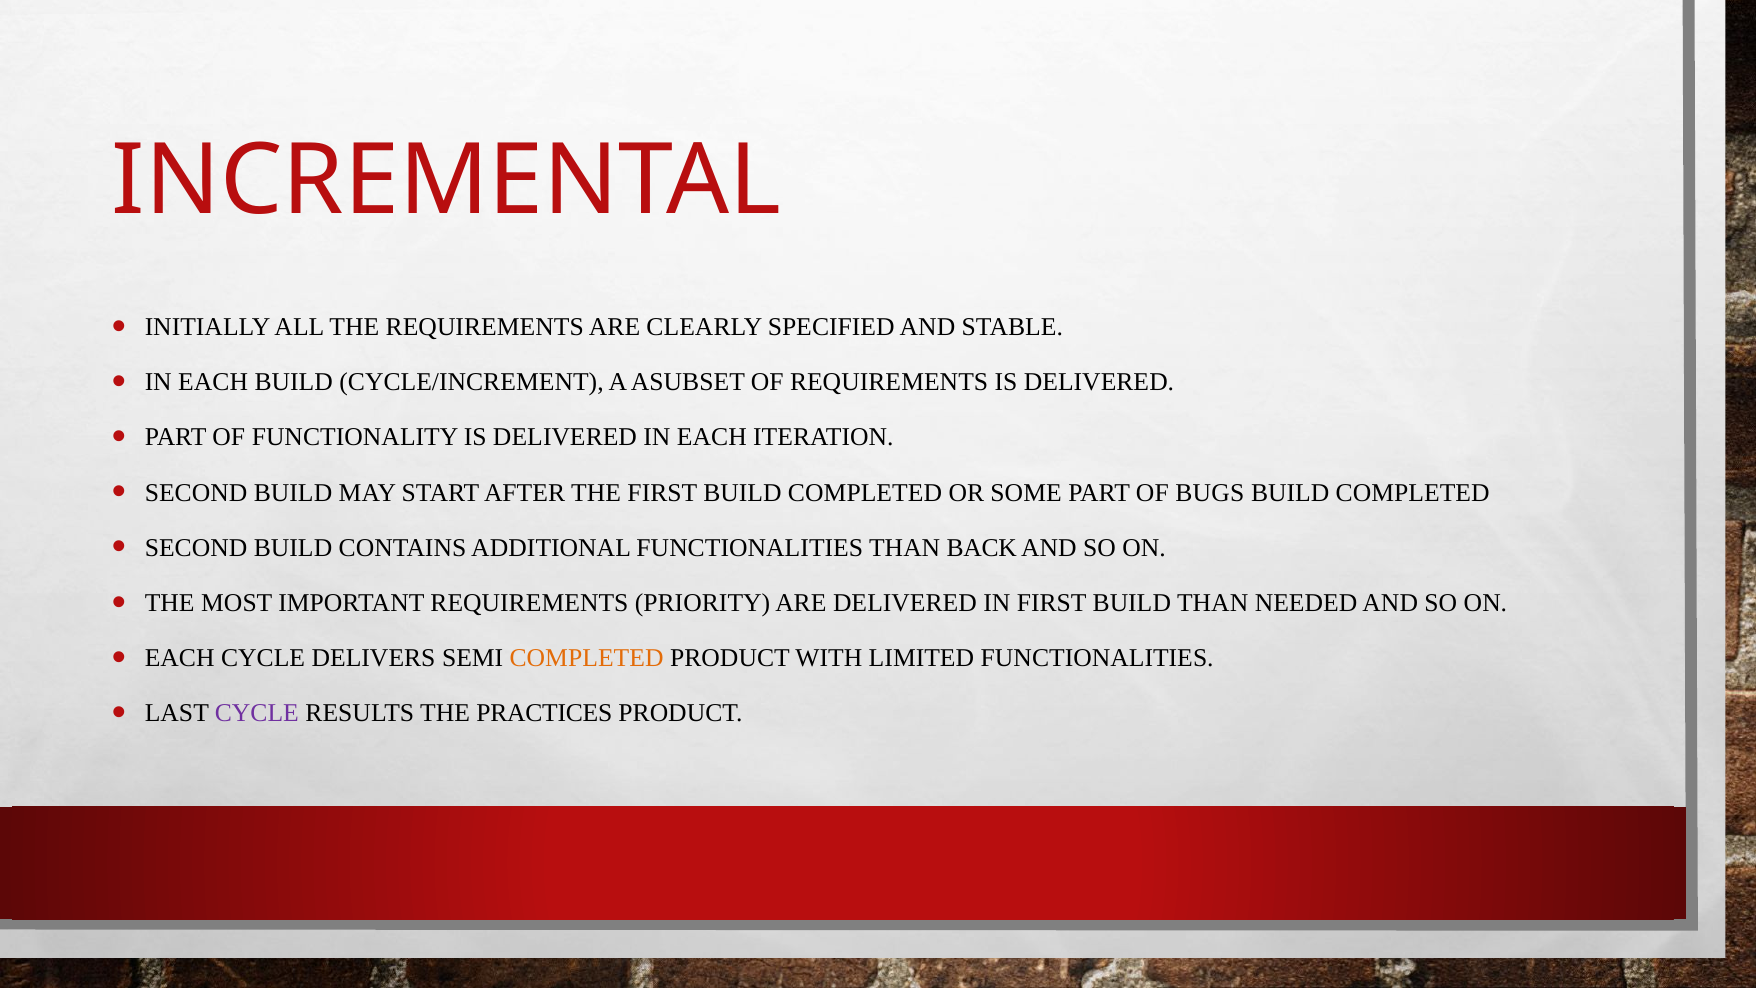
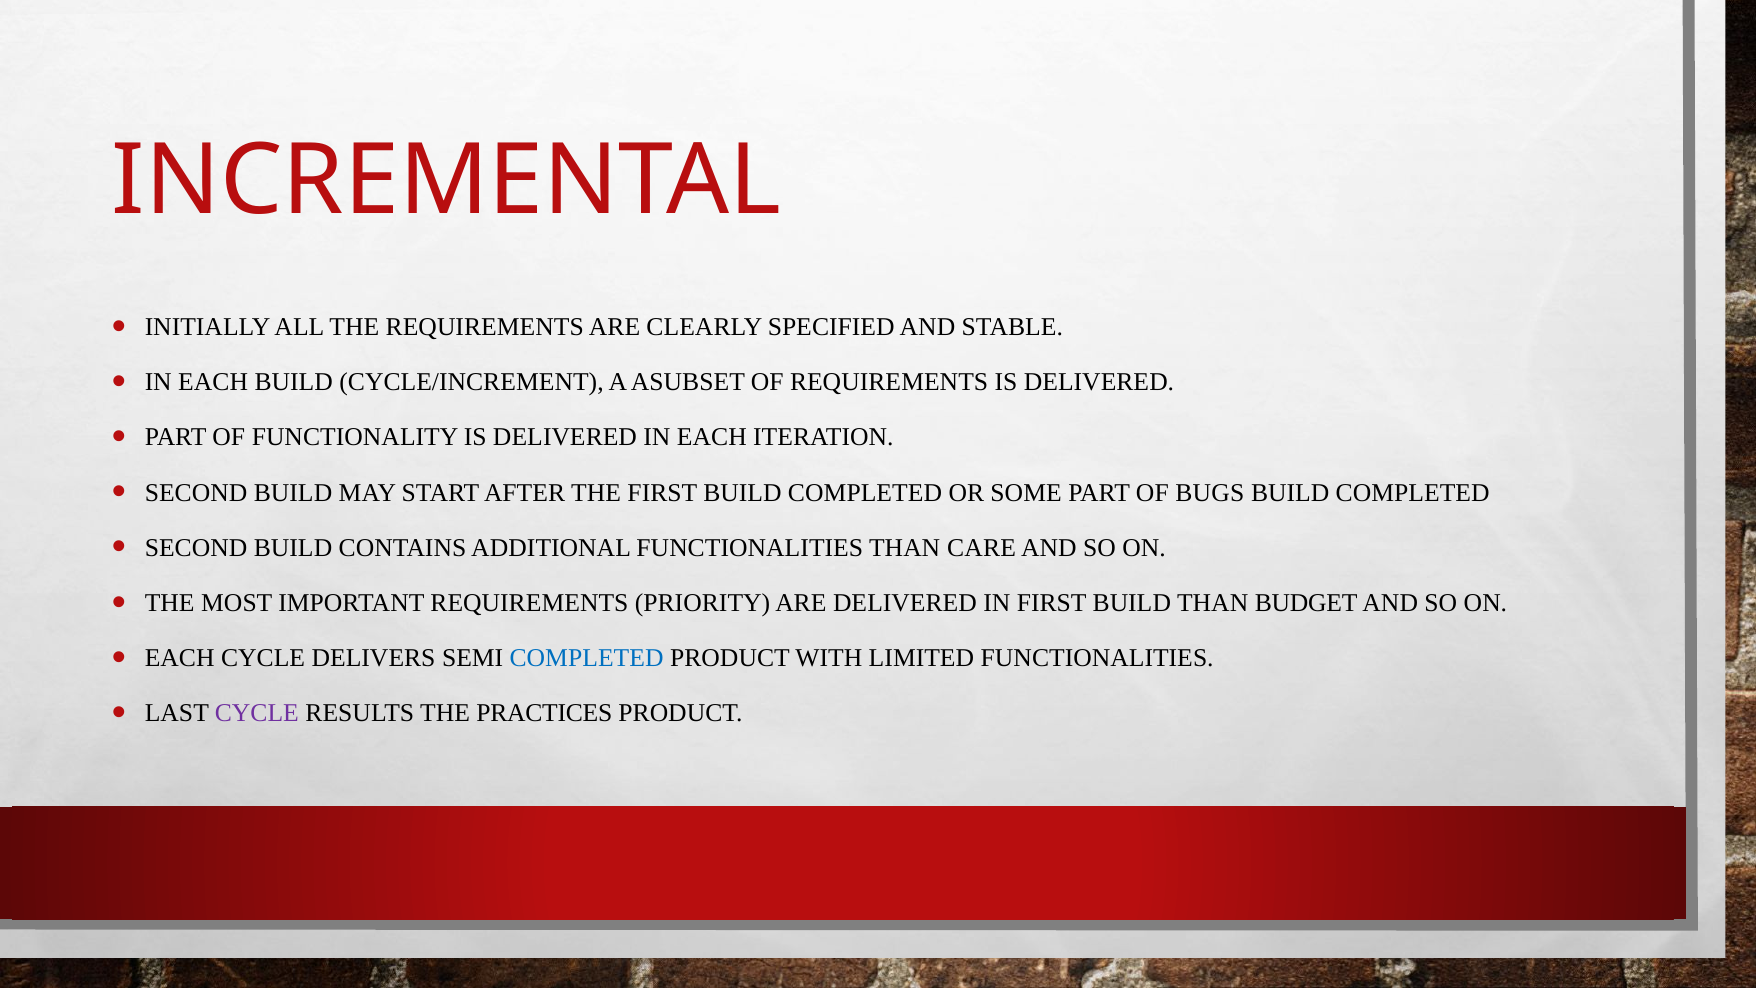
BACK: BACK -> CARE (982, 548)
NEEDED: NEEDED -> BUDGET (1306, 603)
COMPLETED colour: orange -> blue (587, 658)
